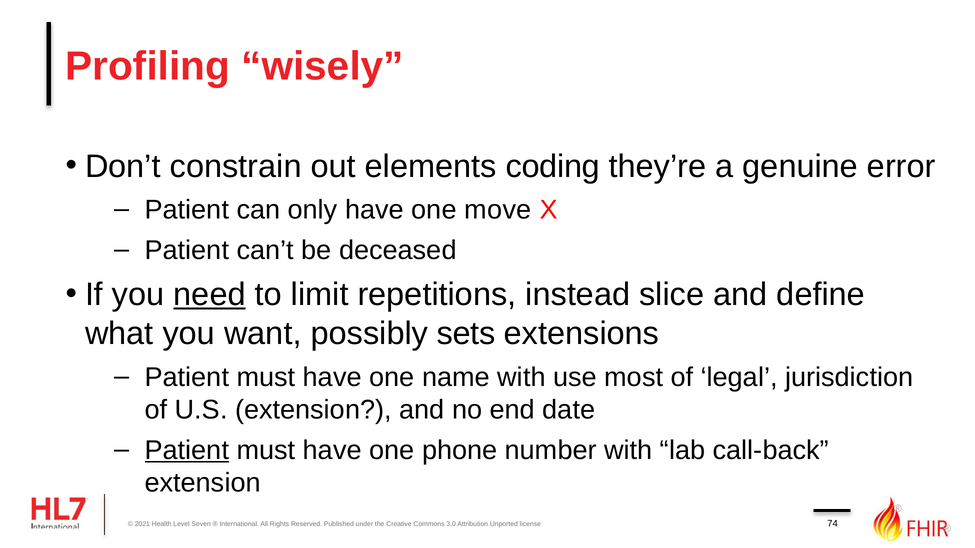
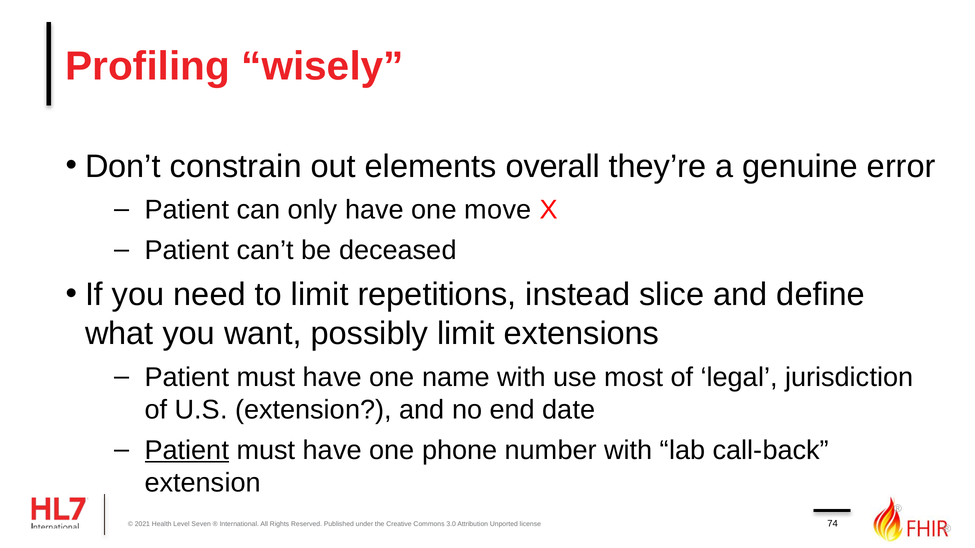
coding: coding -> overall (553, 166)
need underline: present -> none (210, 295)
possibly sets: sets -> limit (466, 334)
